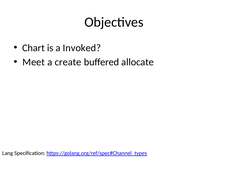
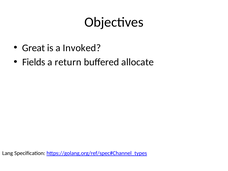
Chart: Chart -> Great (34, 48)
Meet: Meet -> Fields (34, 62)
create: create -> return (68, 62)
